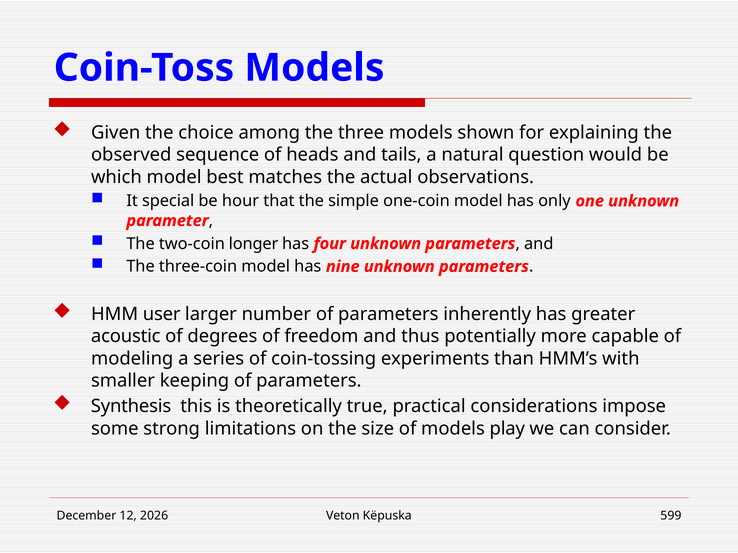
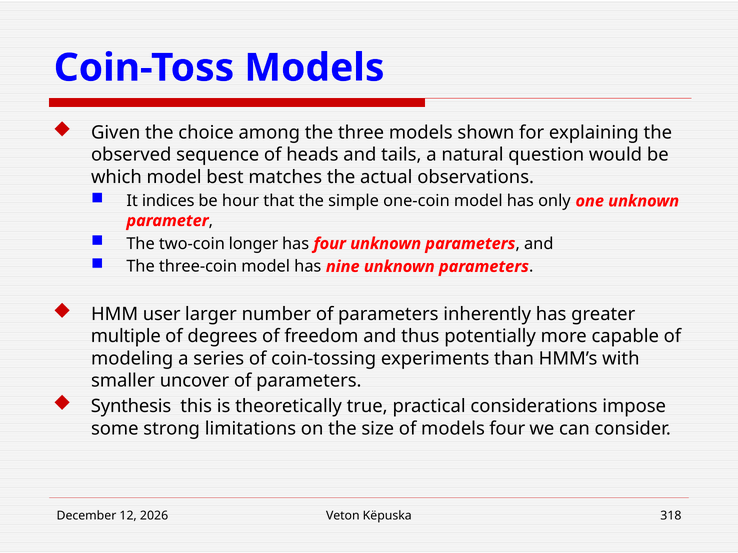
special: special -> indices (168, 201)
acoustic: acoustic -> multiple (126, 337)
keeping: keeping -> uncover (194, 381)
models play: play -> four (507, 429)
599: 599 -> 318 (671, 516)
